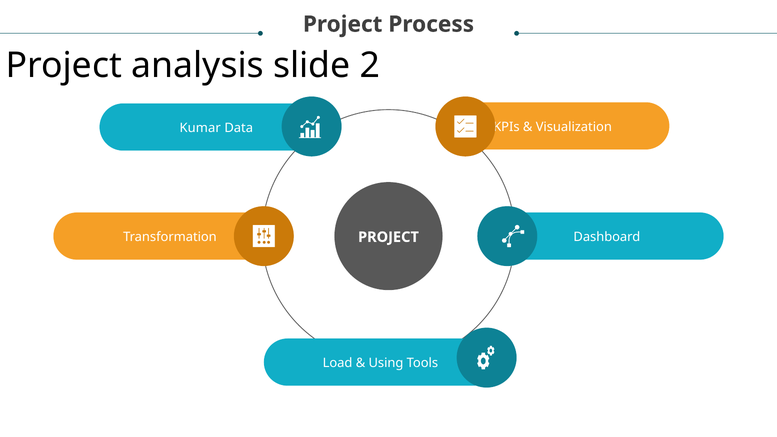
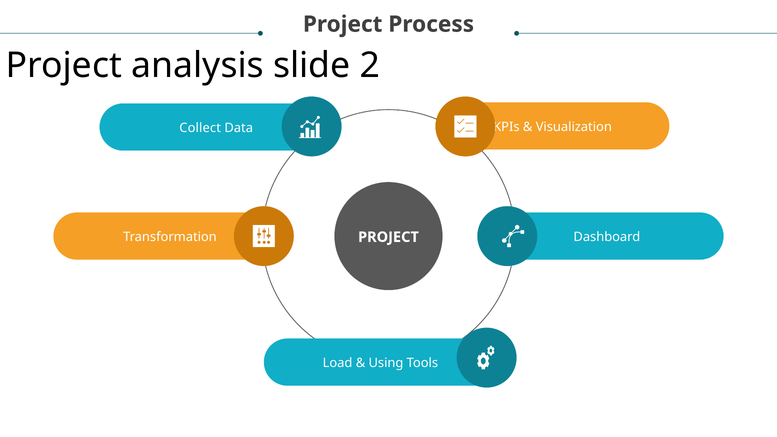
Kumar: Kumar -> Collect (200, 128)
